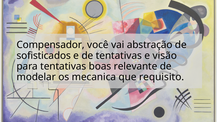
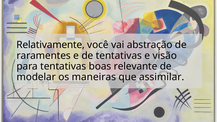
Compensador: Compensador -> Relativamente (51, 45)
sofisticados: sofisticados -> raramentes (44, 56)
mecanica: mecanica -> maneiras (94, 77)
requisito: requisito -> assimilar (162, 77)
